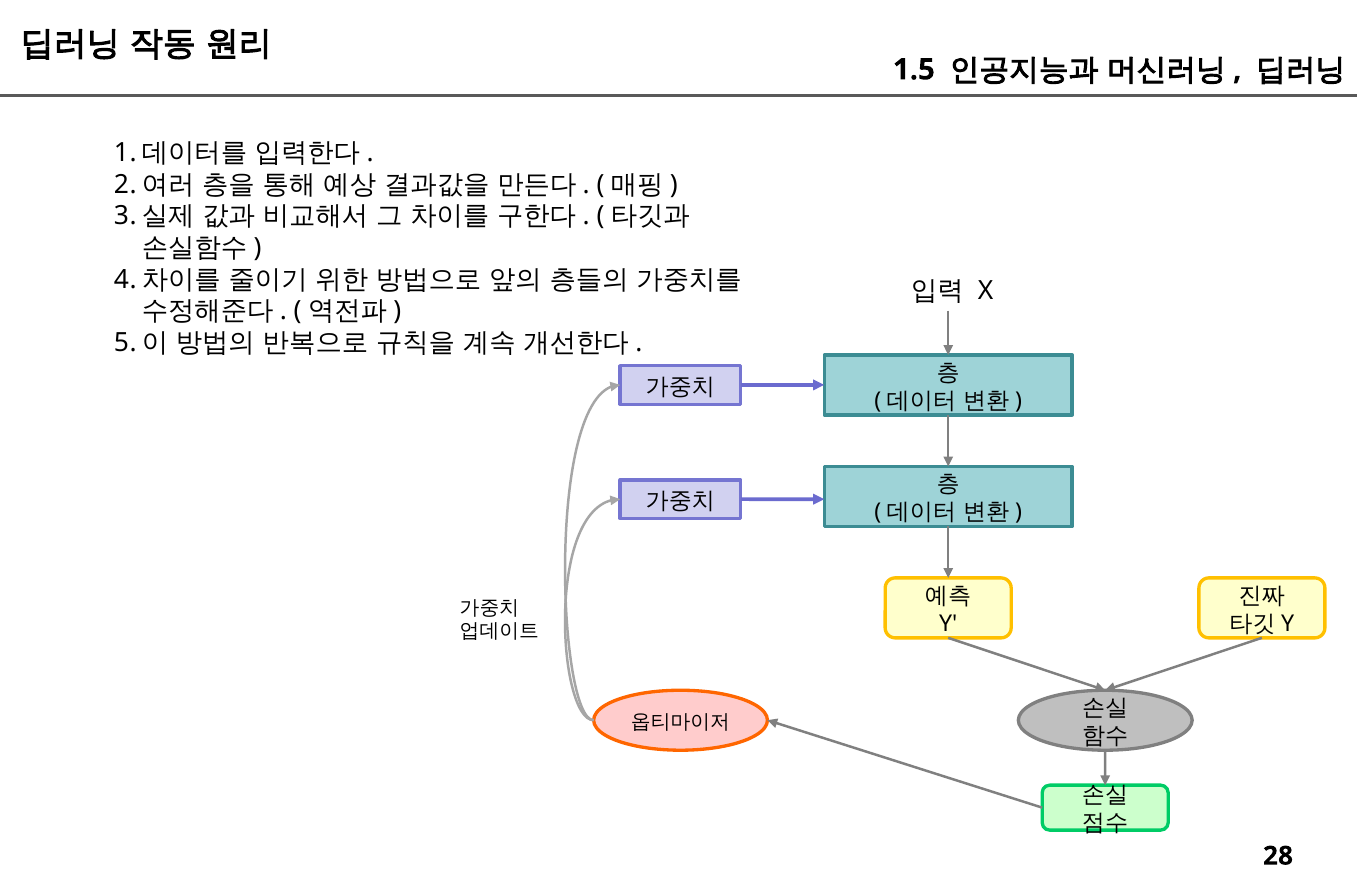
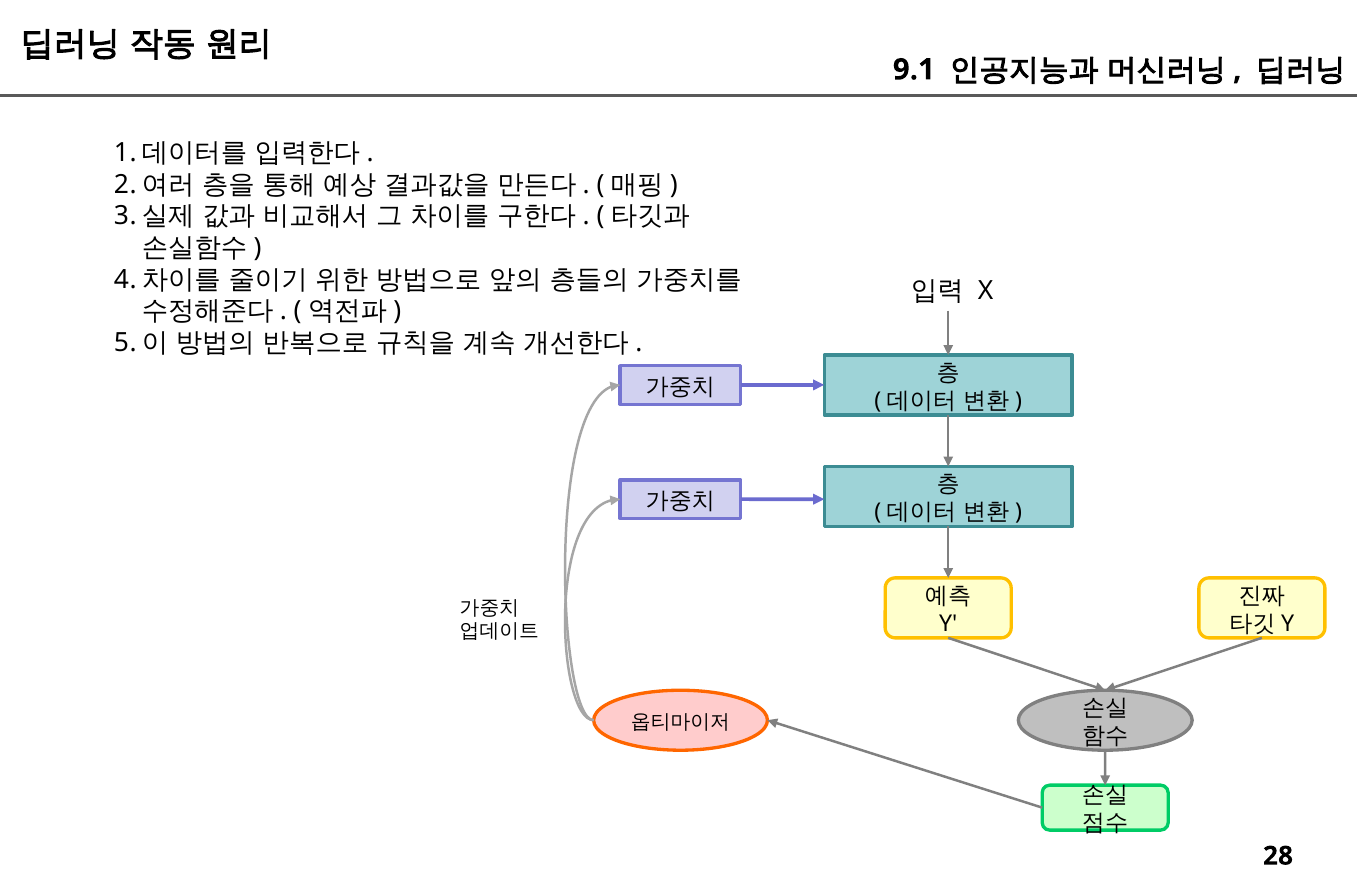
1.5: 1.5 -> 9.1 (914, 70)
